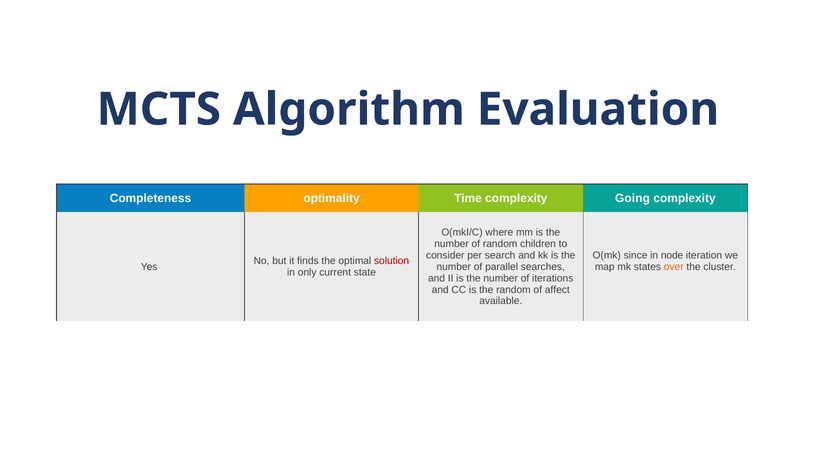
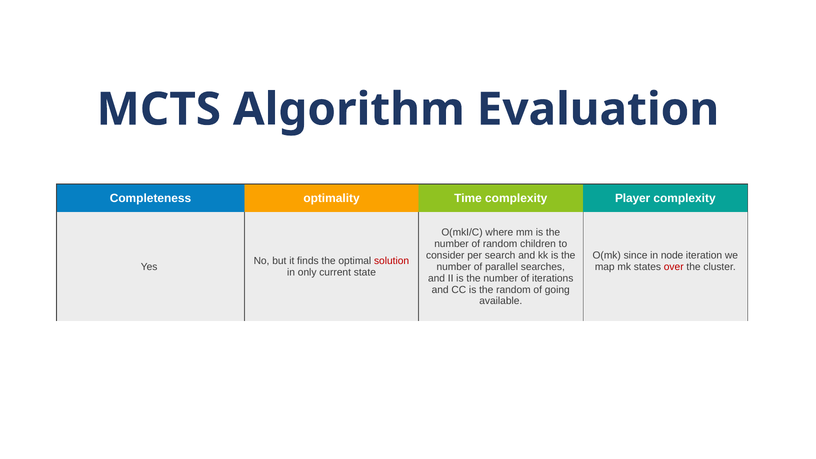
Going: Going -> Player (633, 198)
over colour: orange -> red (674, 267)
affect: affect -> going (557, 290)
